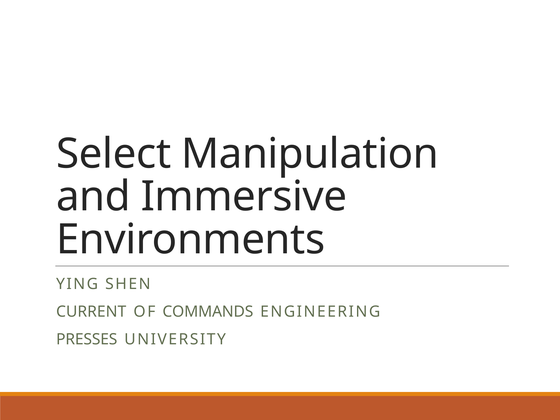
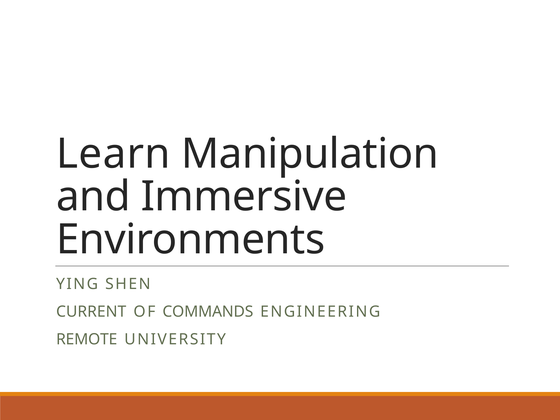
Select: Select -> Learn (113, 154)
PRESSES: PRESSES -> REMOTE (87, 339)
